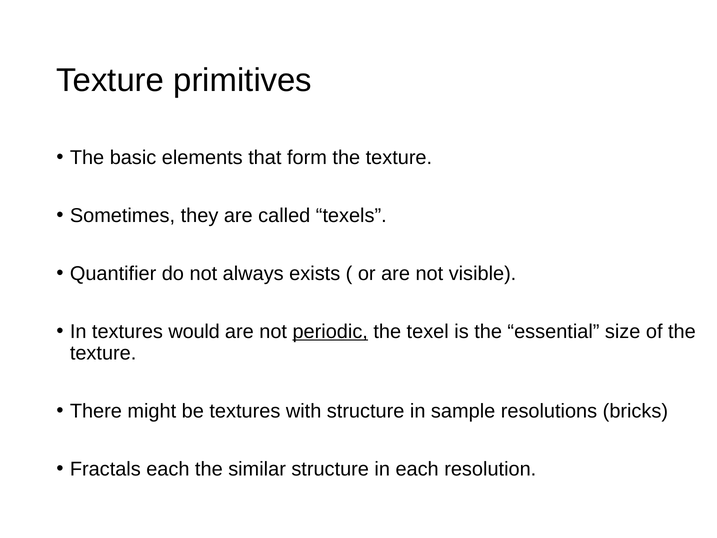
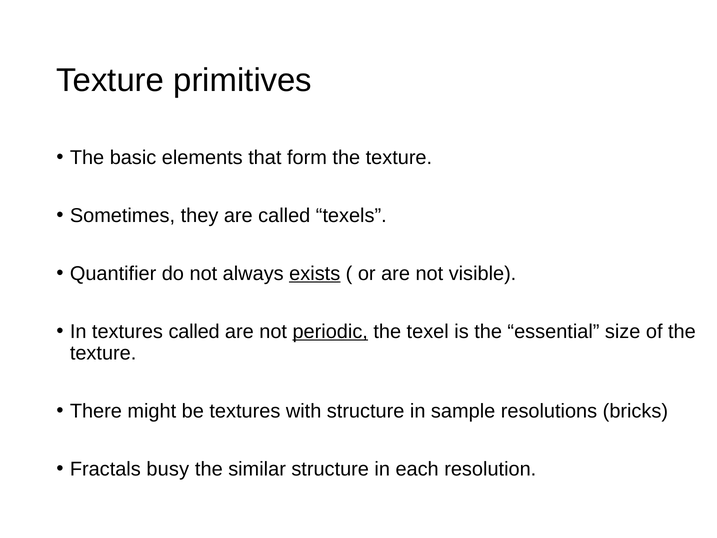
exists underline: none -> present (315, 273)
textures would: would -> called (194, 331)
Fractals each: each -> busy (168, 469)
